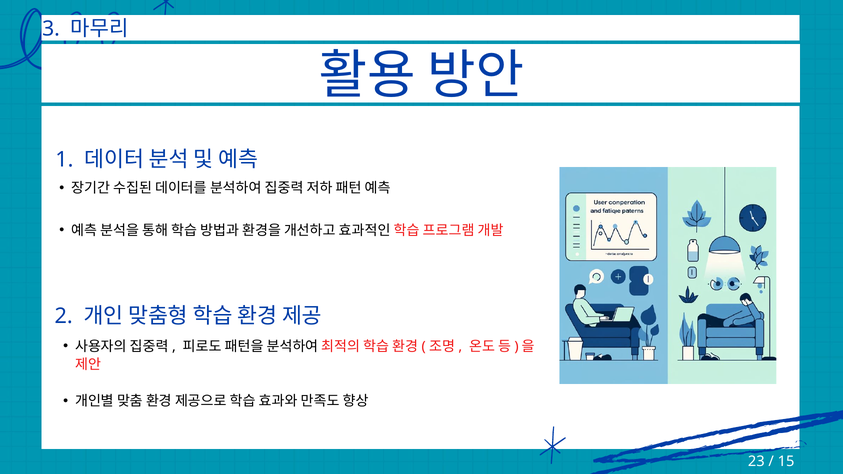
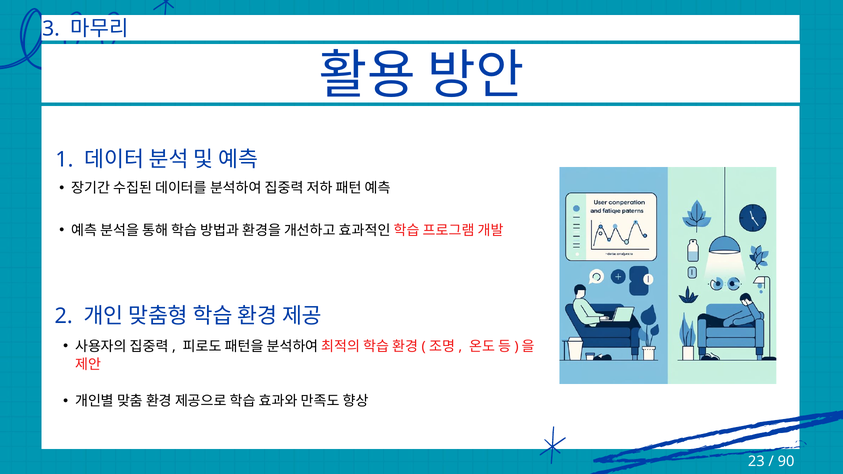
15: 15 -> 90 (786, 462)
